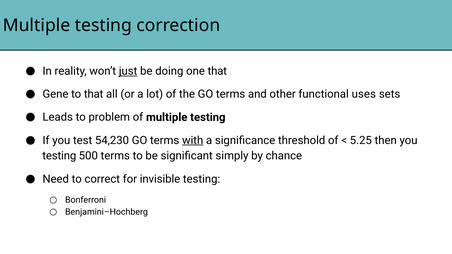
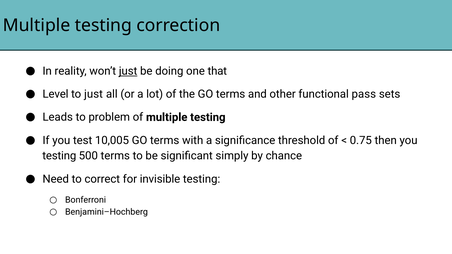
Gene: Gene -> Level (56, 94)
to that: that -> just (94, 94)
uses: uses -> pass (364, 94)
54,230: 54,230 -> 10,005 (112, 140)
with underline: present -> none (193, 140)
5.25: 5.25 -> 0.75 (361, 140)
